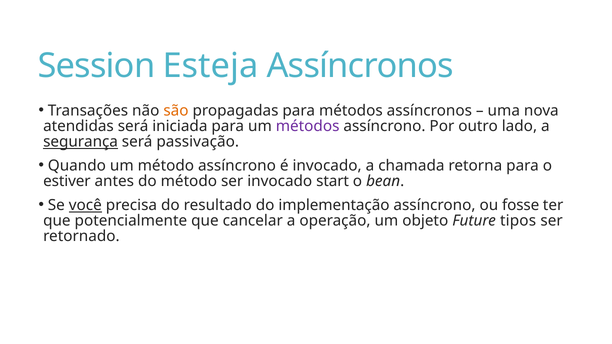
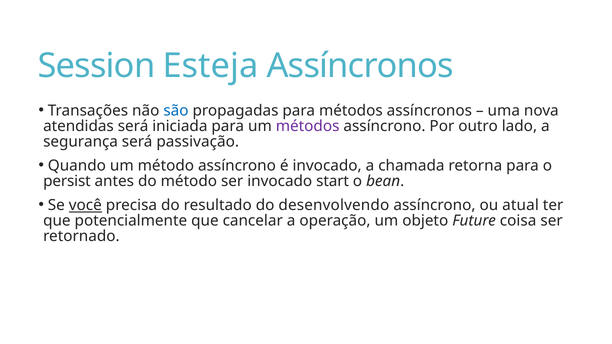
são colour: orange -> blue (176, 111)
segurança underline: present -> none (81, 142)
estiver: estiver -> persist (67, 181)
implementação: implementação -> desenvolvendo (334, 205)
fosse: fosse -> atual (521, 205)
tipos: tipos -> coisa (518, 221)
